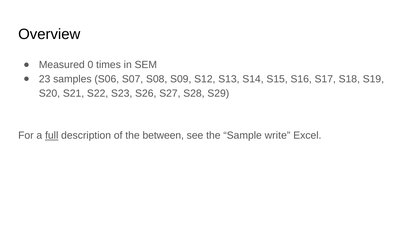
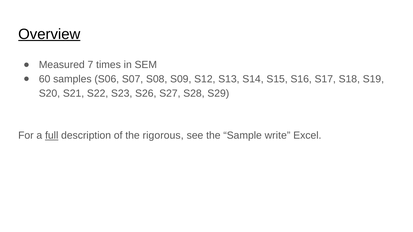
Overview underline: none -> present (49, 34)
0: 0 -> 7 (90, 65)
23: 23 -> 60 (45, 79)
between: between -> rigorous (163, 136)
